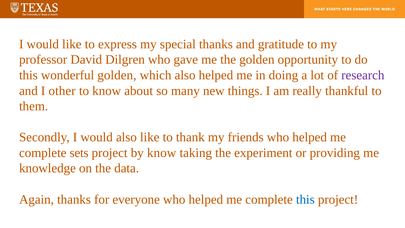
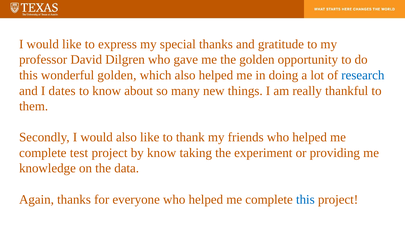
research colour: purple -> blue (363, 75)
other: other -> dates (62, 91)
sets: sets -> test (79, 153)
